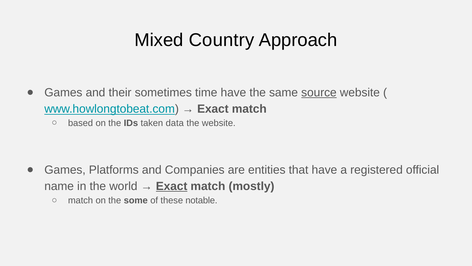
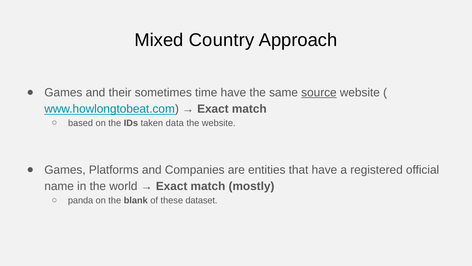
Exact underline: present -> none (172, 186)
match: match -> panda (81, 200)
some: some -> blank (136, 200)
notable: notable -> dataset (201, 200)
